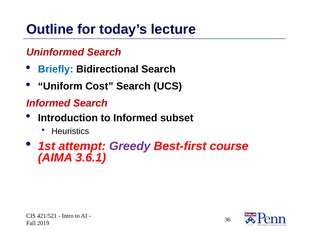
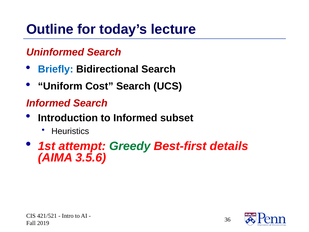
Greedy colour: purple -> green (130, 146)
course: course -> details (229, 146)
3.6.1: 3.6.1 -> 3.5.6 (91, 158)
